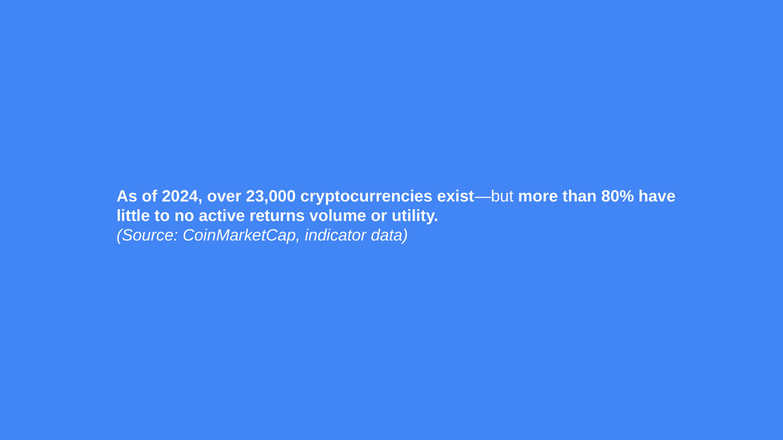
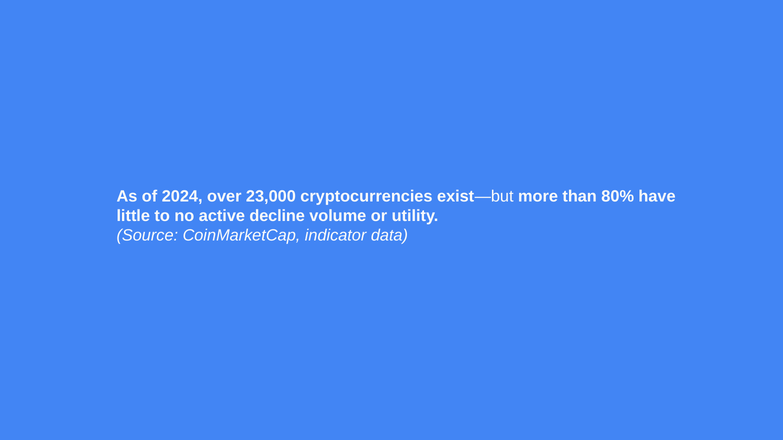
returns: returns -> decline (277, 216)
